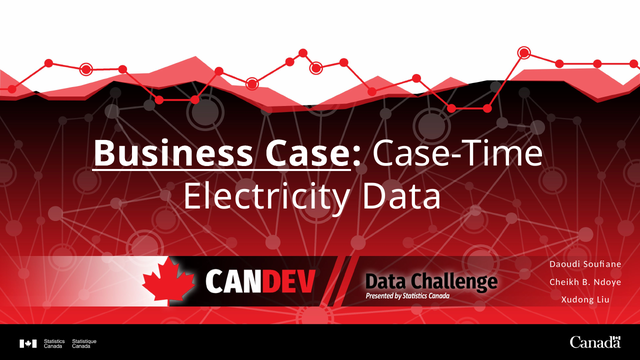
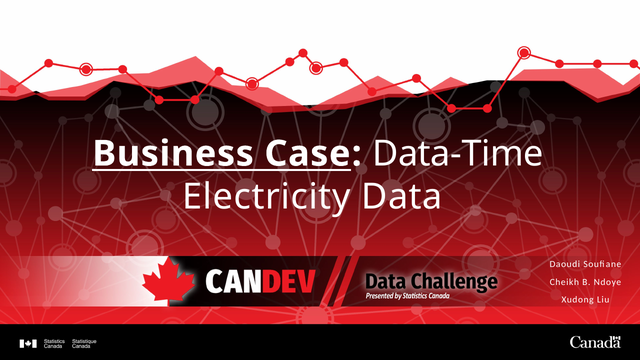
Case-Time: Case-Time -> Data-Time (458, 154)
